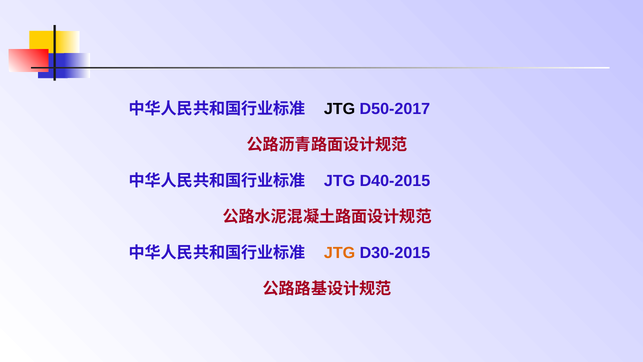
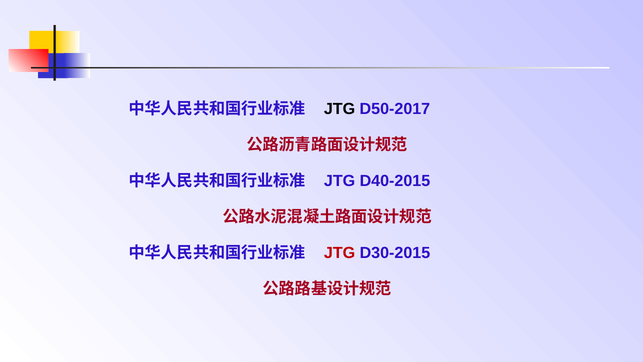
JTG colour: orange -> red (340, 253)
